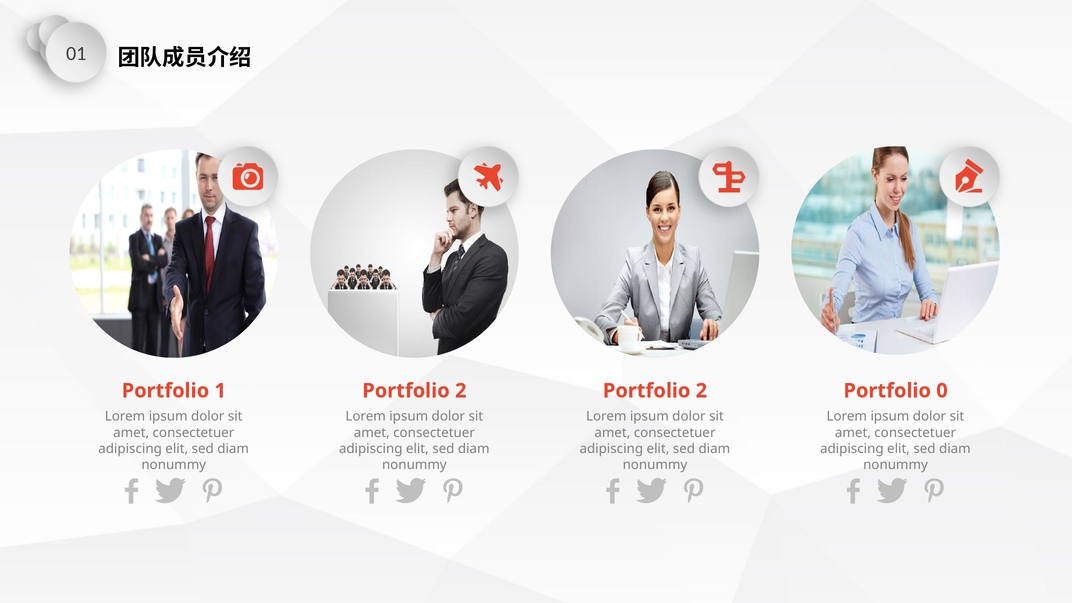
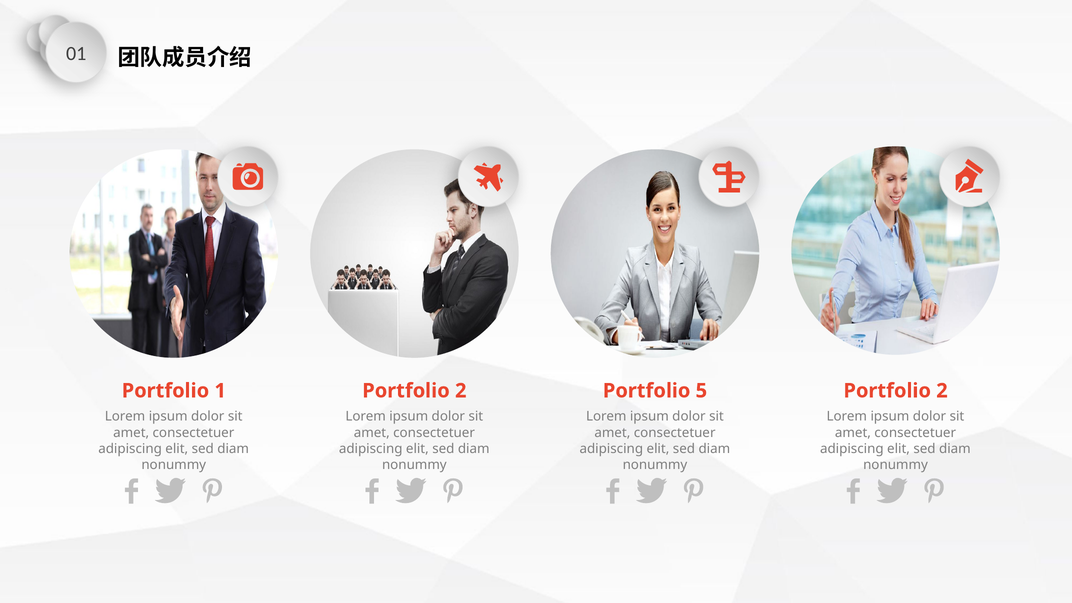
2: 2 -> 5 (701, 391)
0: 0 -> 2 (942, 391)
